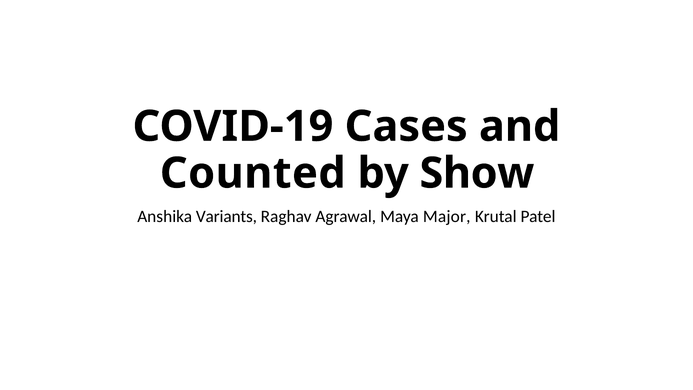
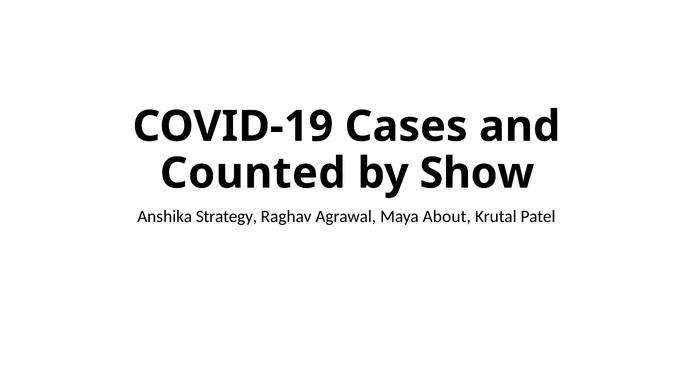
Variants: Variants -> Strategy (226, 217)
Major: Major -> About (447, 217)
